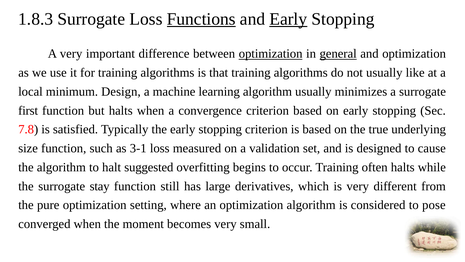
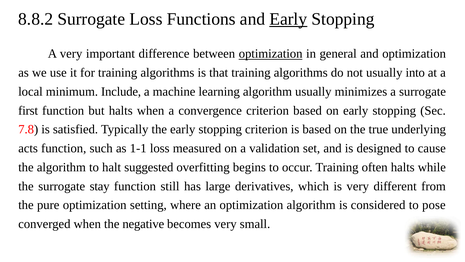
1.8.3: 1.8.3 -> 8.8.2 (36, 19)
Functions underline: present -> none (201, 19)
general underline: present -> none (338, 54)
like: like -> into (415, 73)
Design: Design -> Include (121, 92)
size: size -> acts (28, 148)
3-1: 3-1 -> 1-1 (138, 148)
moment: moment -> negative (143, 224)
